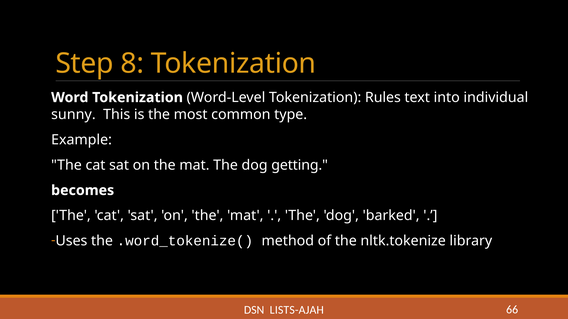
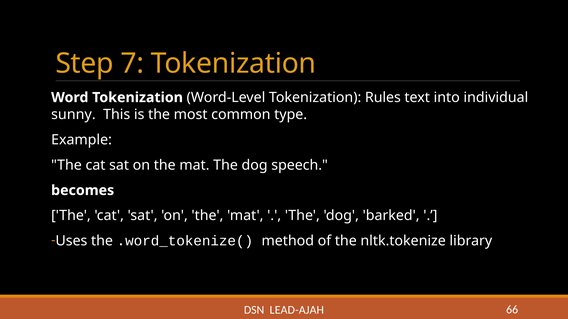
8: 8 -> 7 (132, 64)
getting: getting -> speech (300, 165)
LISTS-AJAH: LISTS-AJAH -> LEAD-AJAH (297, 310)
